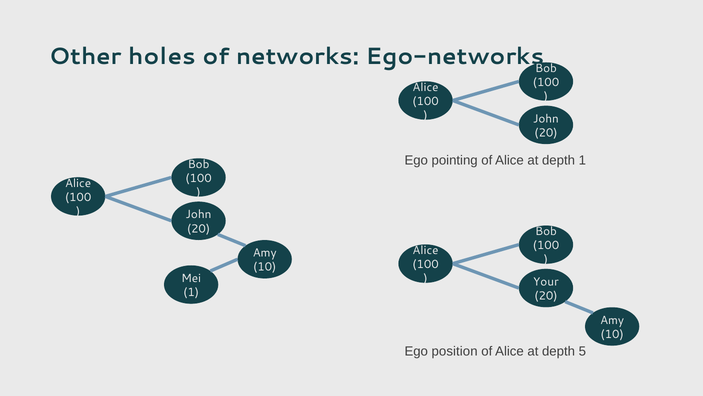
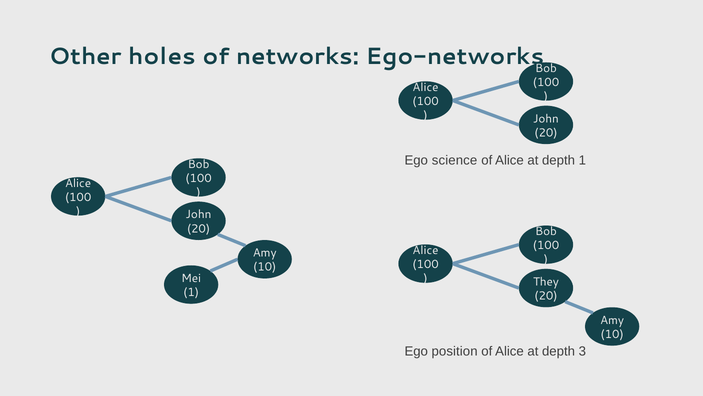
pointing: pointing -> science (455, 160)
Your: Your -> They (546, 281)
5: 5 -> 3 (582, 351)
